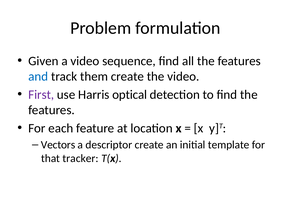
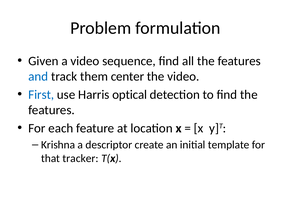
them create: create -> center (127, 77)
First colour: purple -> blue (41, 95)
Vectors: Vectors -> Krishna (58, 145)
